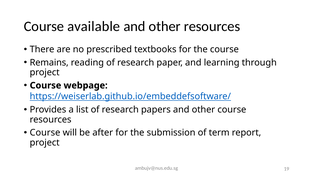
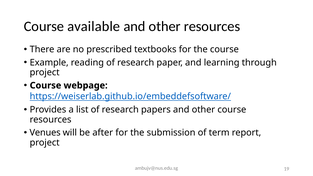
Remains: Remains -> Example (49, 63)
Course: Course -> Venues (45, 133)
